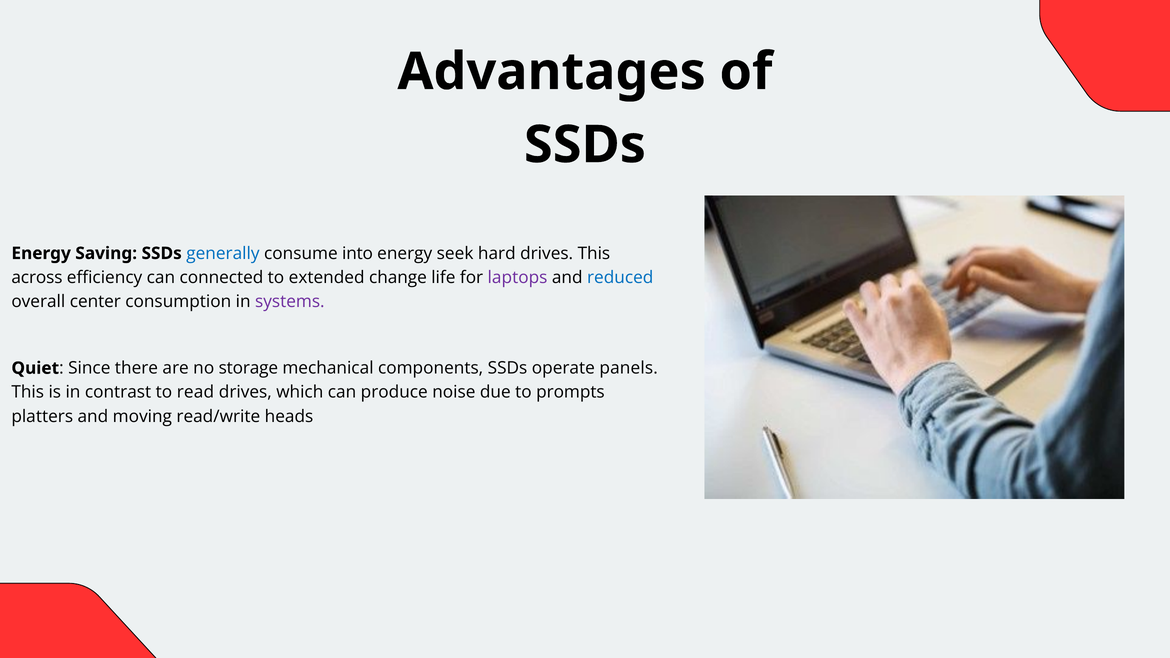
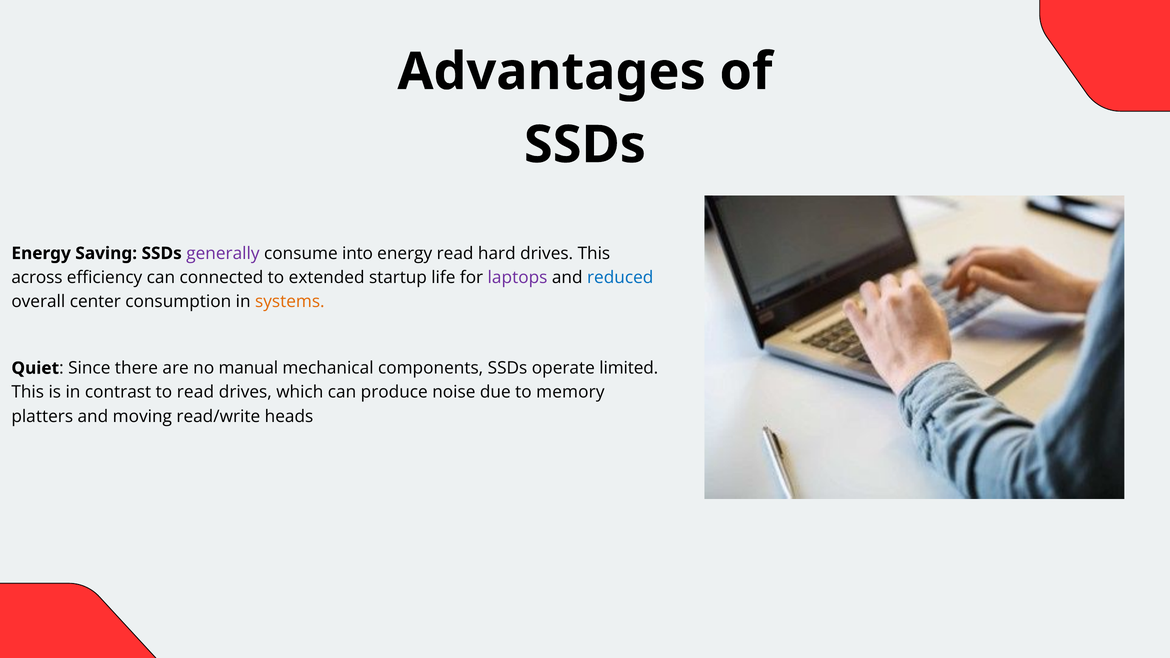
generally colour: blue -> purple (223, 253)
energy seek: seek -> read (455, 253)
change: change -> startup (398, 278)
systems colour: purple -> orange (290, 302)
storage: storage -> manual (248, 368)
panels: panels -> limited (629, 368)
prompts: prompts -> memory (570, 392)
